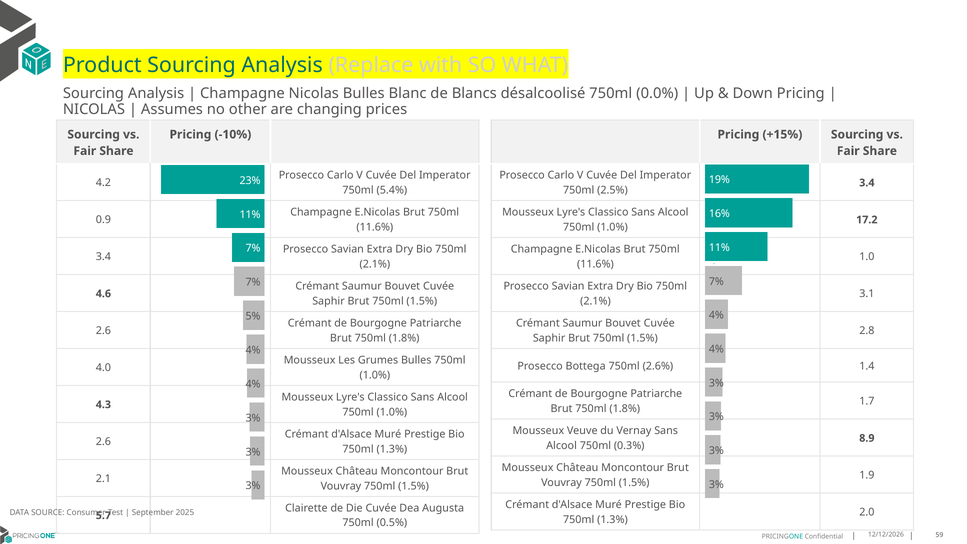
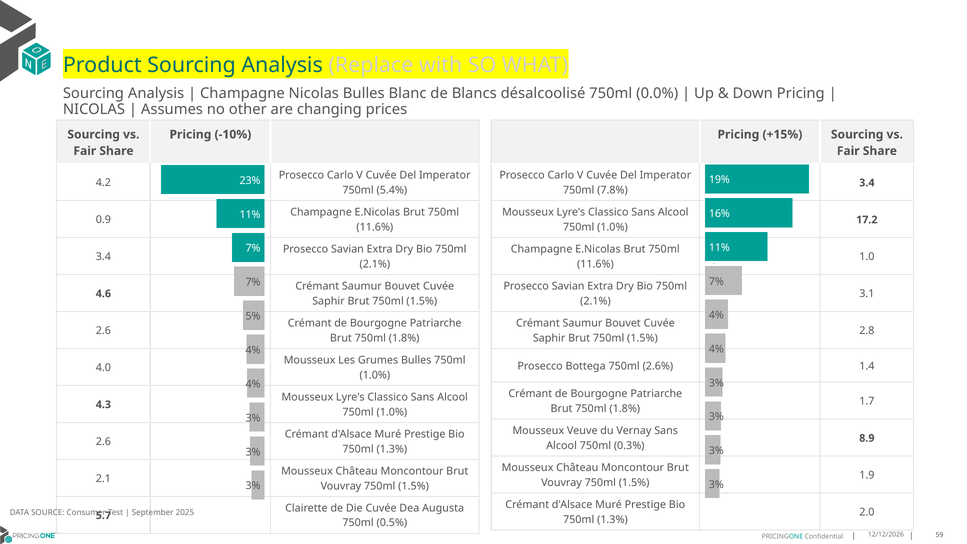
2.5%: 2.5% -> 7.8% (612, 190)
